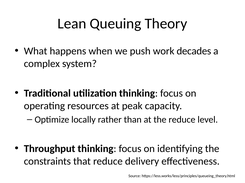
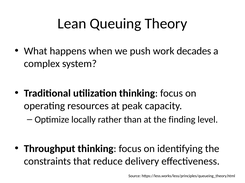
the reduce: reduce -> finding (182, 120)
